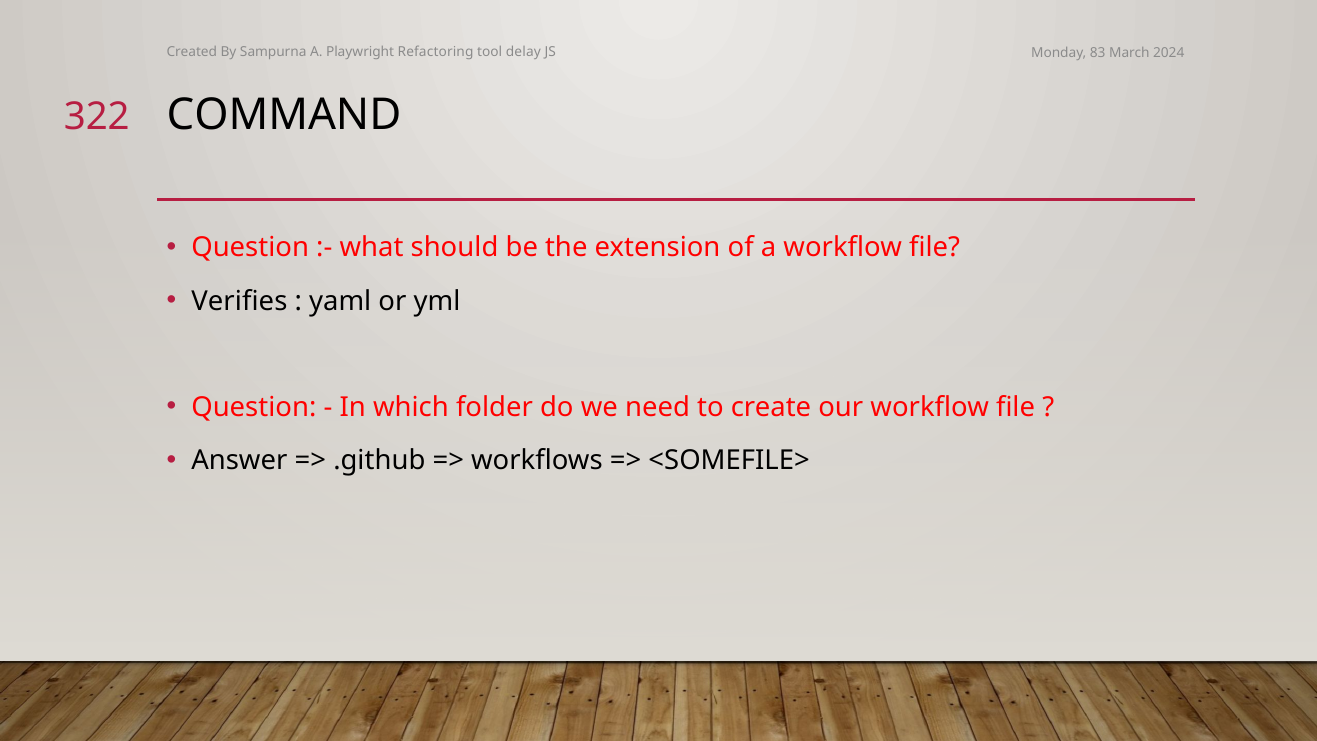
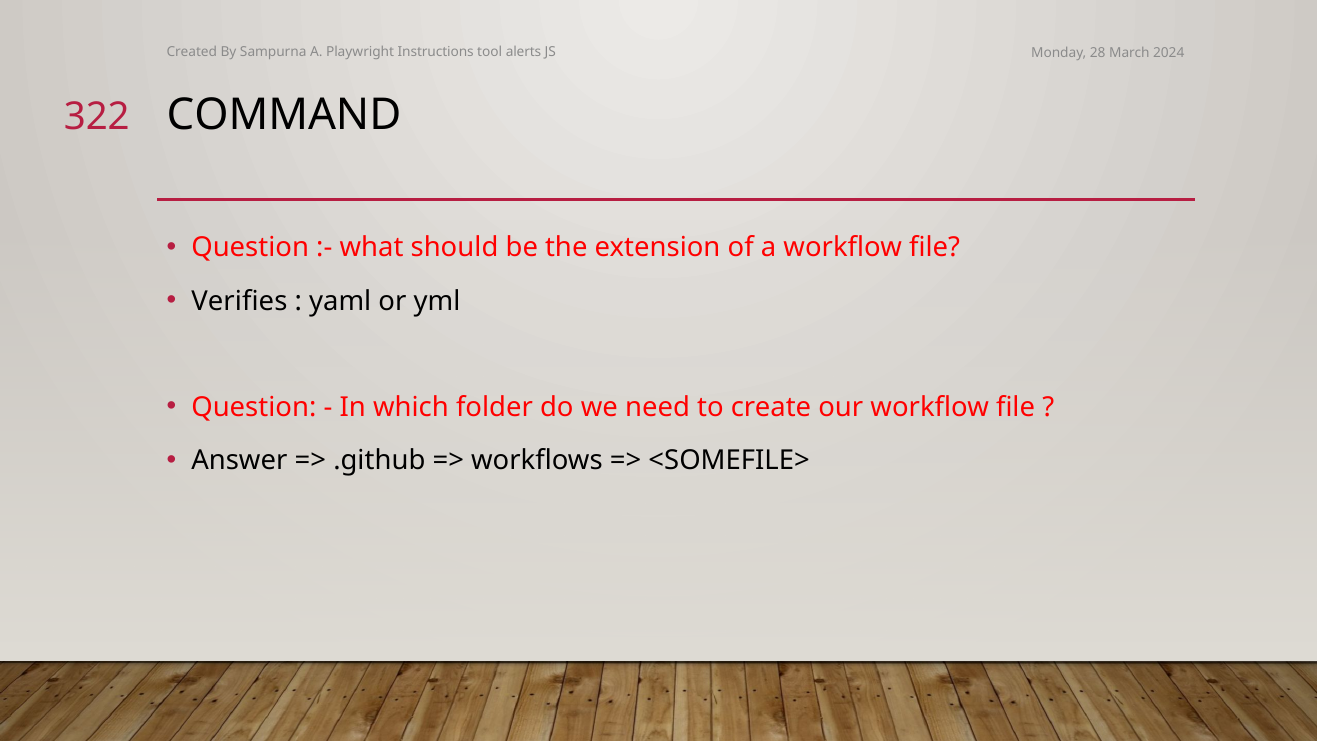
Refactoring: Refactoring -> Instructions (436, 52)
delay: delay -> alerts (524, 52)
83: 83 -> 28 (1098, 53)
